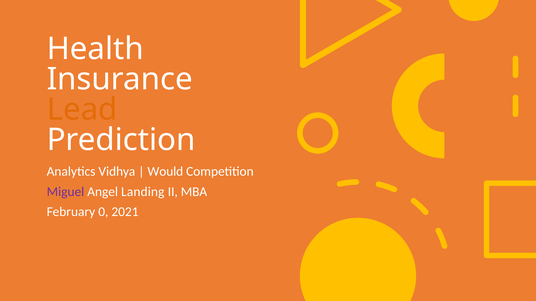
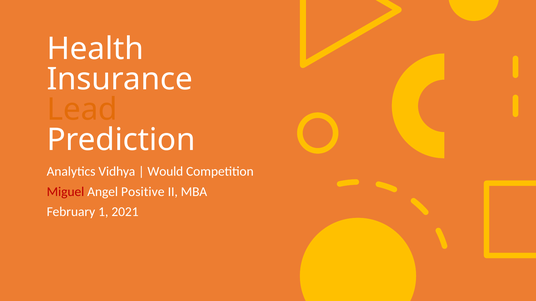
Miguel colour: purple -> red (65, 192)
Landing: Landing -> Positive (143, 192)
0: 0 -> 1 (103, 212)
